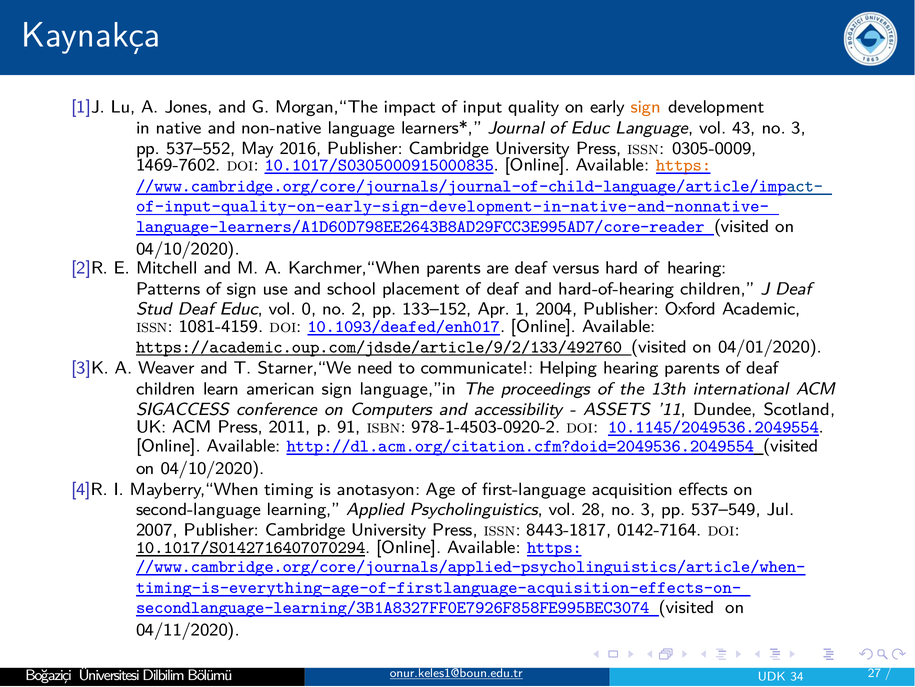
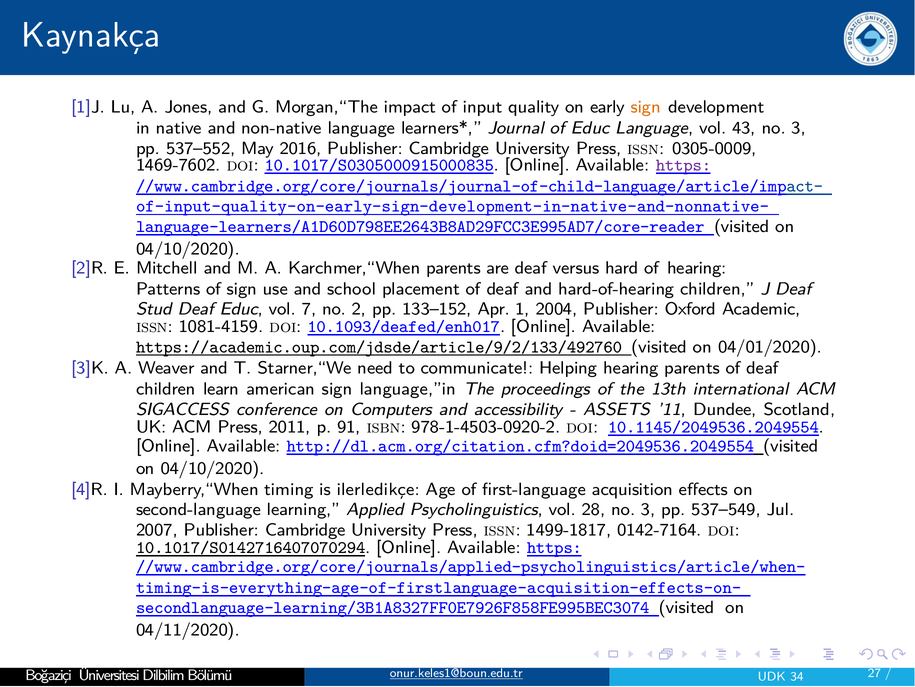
https colour: orange -> purple (683, 165)
0: 0 -> 7 (309, 309)
anotasyon: anotasyon -> ilerledikçe (378, 489)
8443-1817: 8443-1817 -> 1499-1817 (569, 530)
